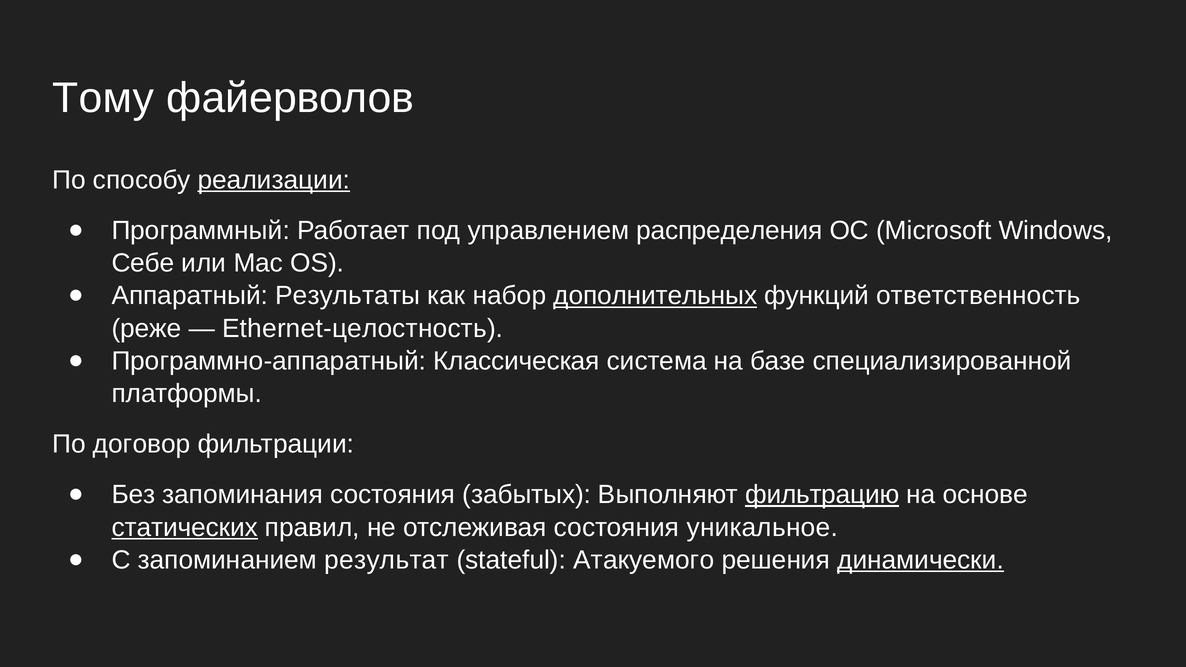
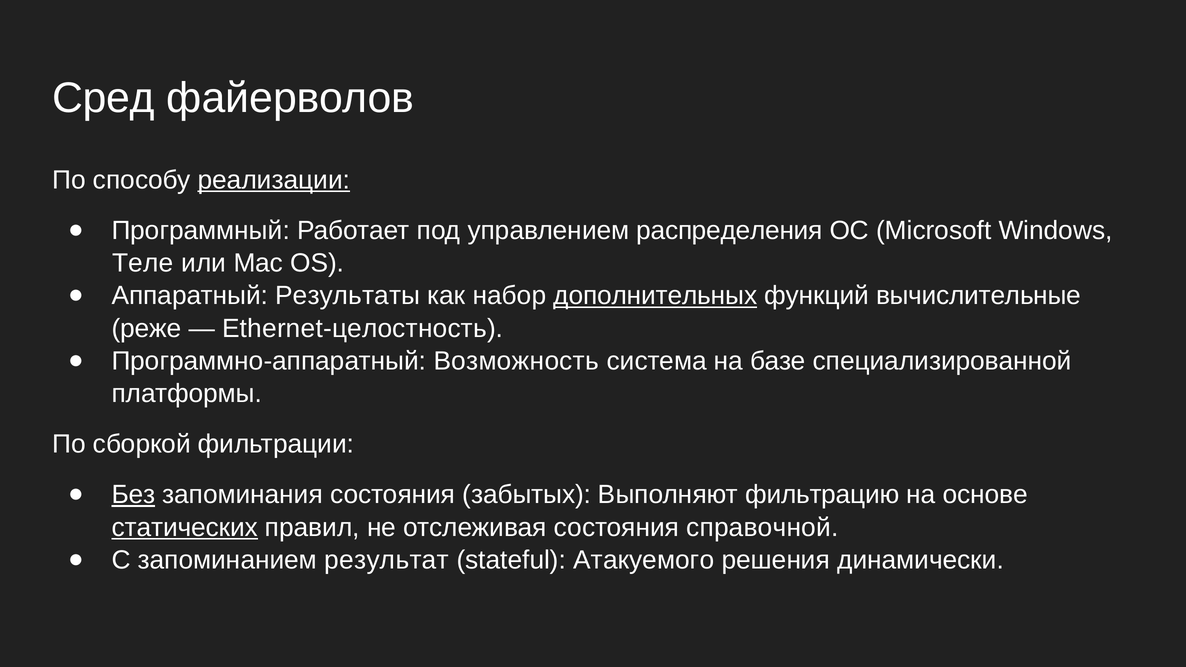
Тому: Тому -> Сред (104, 98)
Себе: Себе -> Теле (143, 263)
ответственность: ответственность -> вычислительные (979, 296)
Классическая: Классическая -> Возможность (516, 361)
договор: договор -> сборкой (142, 444)
Без underline: none -> present (133, 495)
фильтрацию underline: present -> none (822, 495)
уникальное: уникальное -> справочной (762, 527)
динамически underline: present -> none (921, 560)
